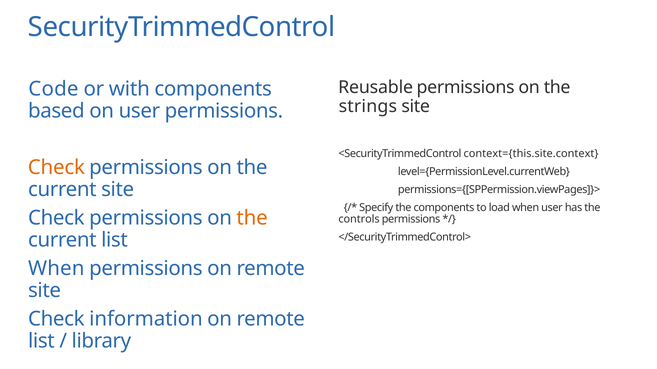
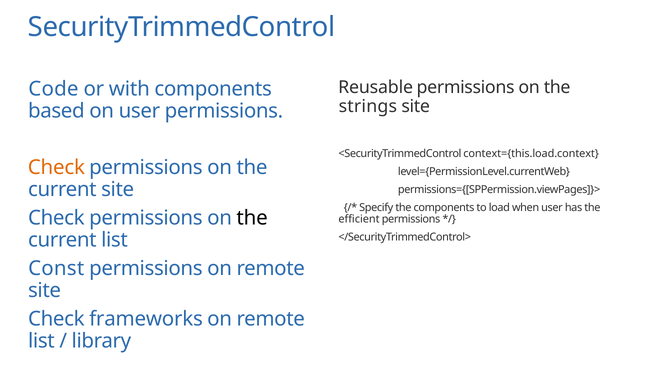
context={this.site.context: context={this.site.context -> context={this.load.context (531, 154)
the colour: orange -> black (252, 218)
controls: controls -> efficient (359, 220)
When: When -> Const (56, 269)
information: information -> frameworks (146, 319)
